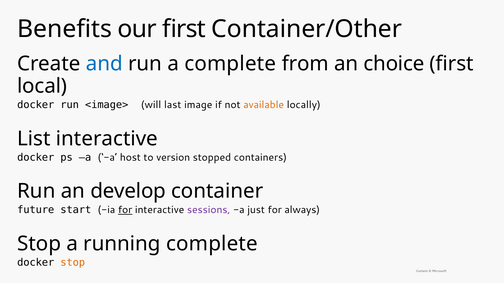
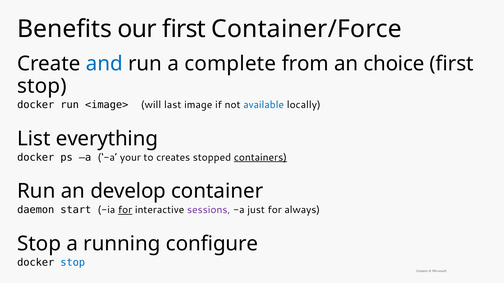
Container/Other: Container/Other -> Container/Force (307, 29)
local: local -> stop (42, 86)
available colour: orange -> blue (264, 105)
List interactive: interactive -> everything (107, 139)
host: host -> your (130, 158)
version: version -> creates (173, 158)
containers underline: none -> present (260, 158)
future: future -> daemon (36, 210)
running complete: complete -> configure (212, 244)
stop colour: orange -> blue (73, 263)
